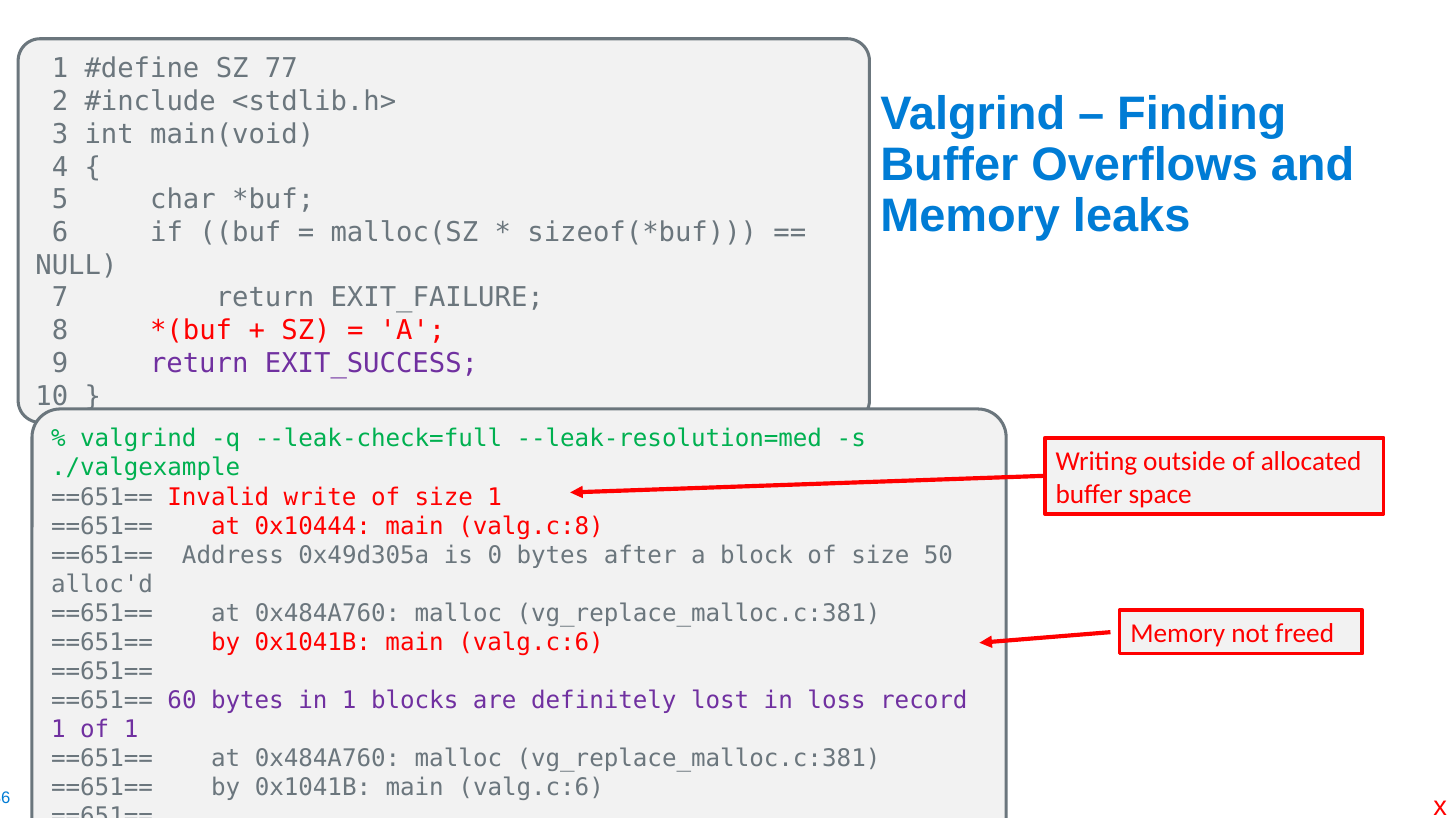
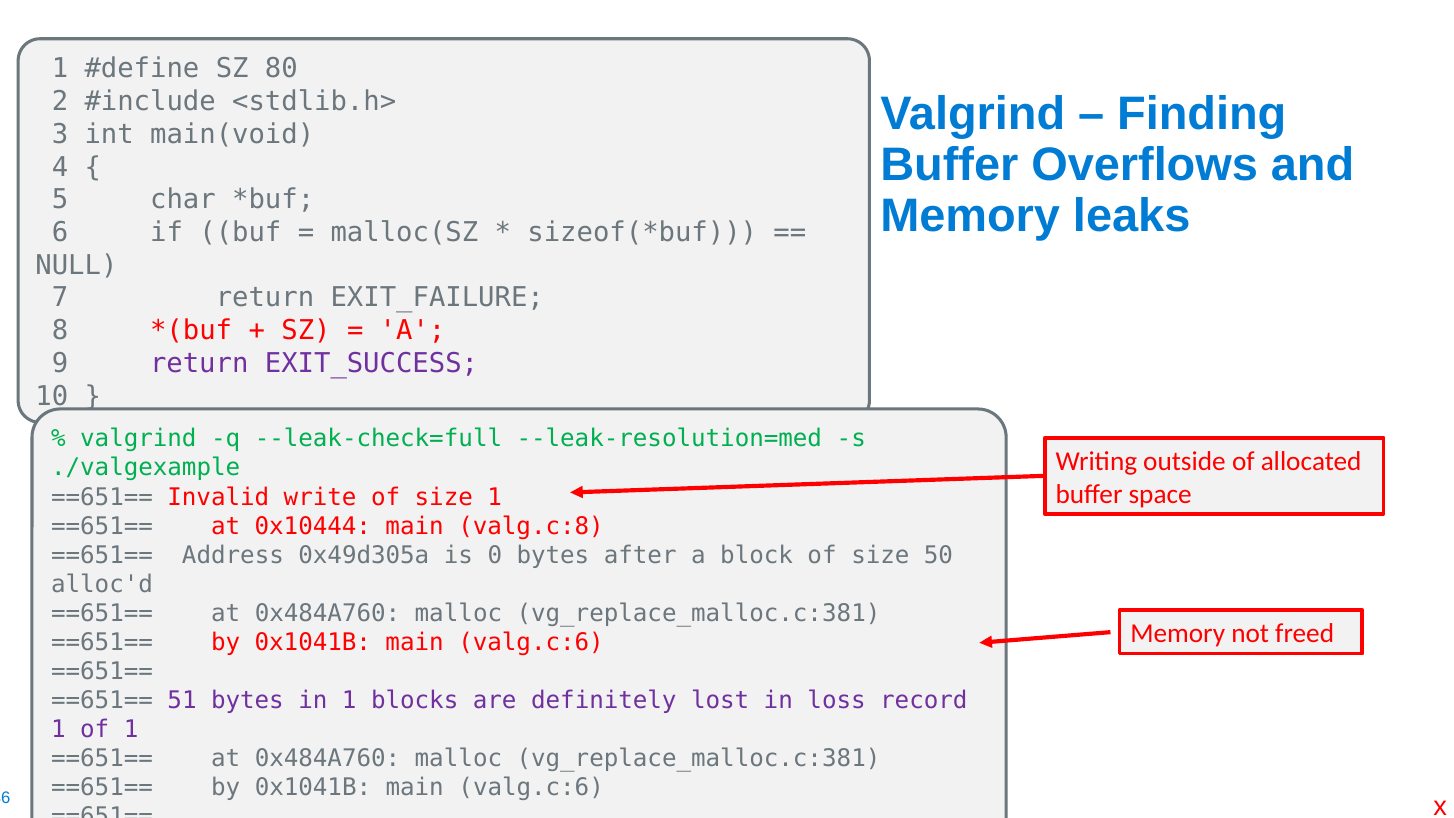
77: 77 -> 80 (281, 69)
60: 60 -> 51 (182, 700)
